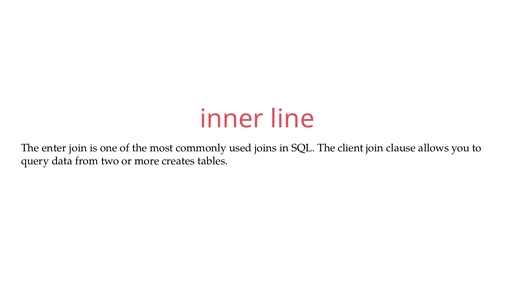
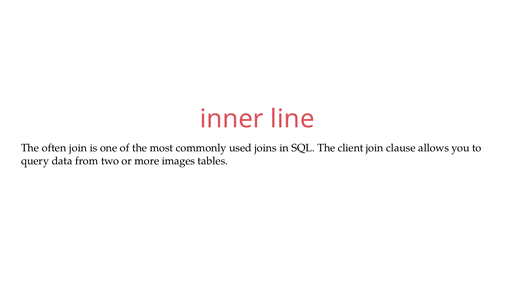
enter: enter -> often (54, 148)
creates: creates -> images (178, 161)
